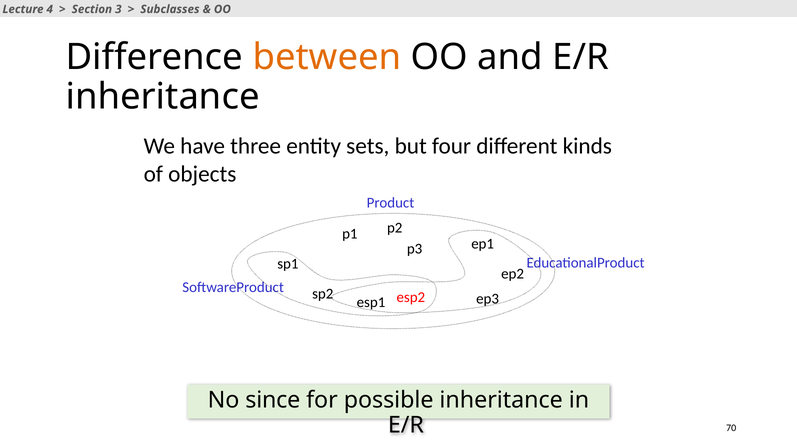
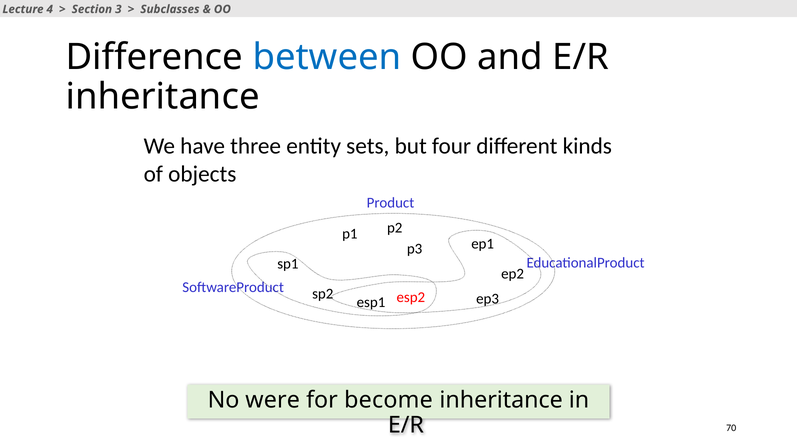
between colour: orange -> blue (327, 57)
since: since -> were (273, 400)
possible: possible -> become (389, 400)
